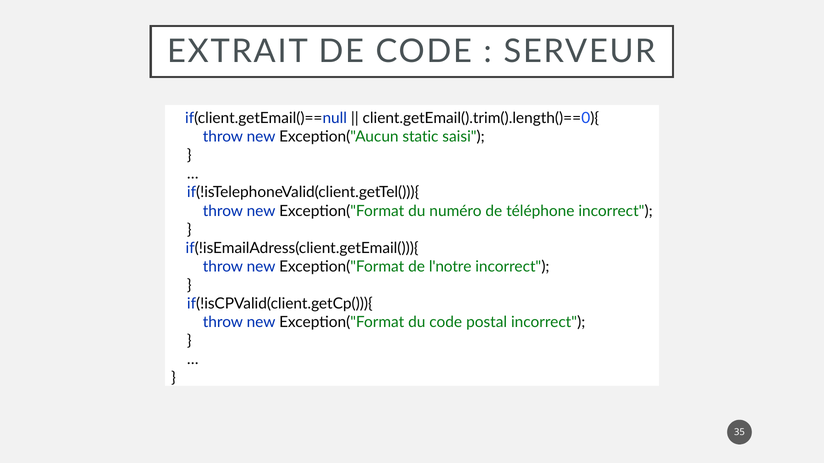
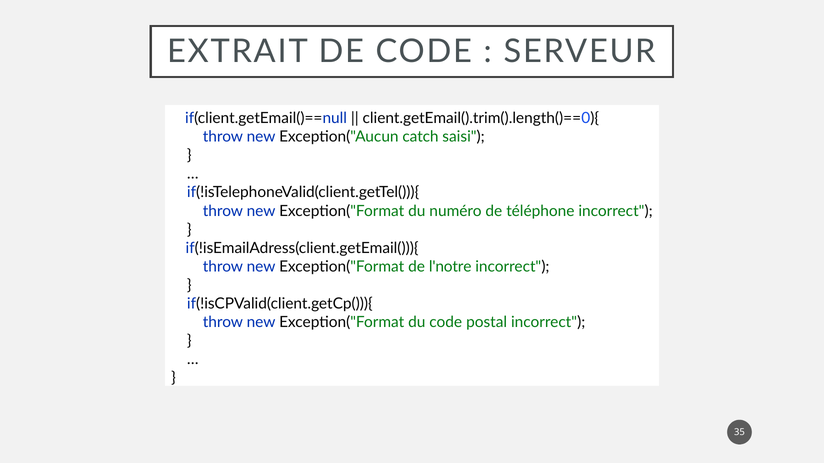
static: static -> catch (420, 137)
